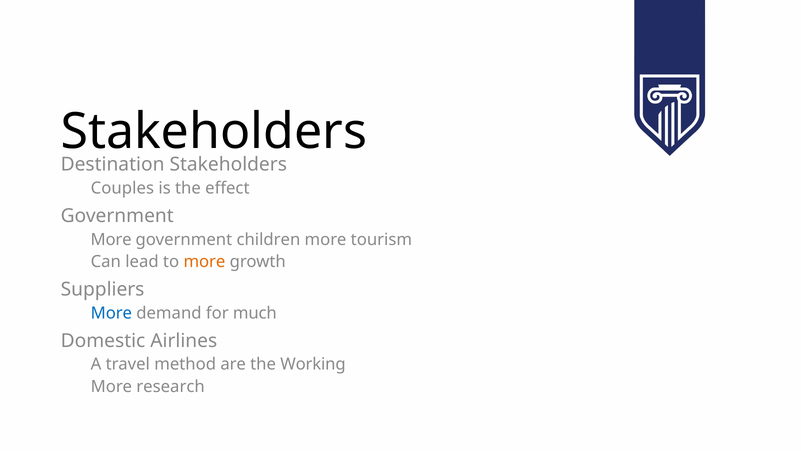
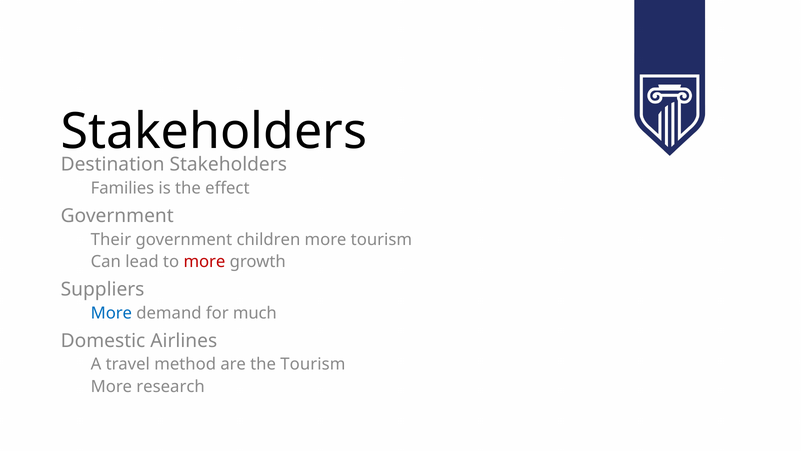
Couples: Couples -> Families (122, 188)
More: More -> Their (111, 239)
more colour: orange -> red (204, 261)
the Working: Working -> Tourism (313, 364)
